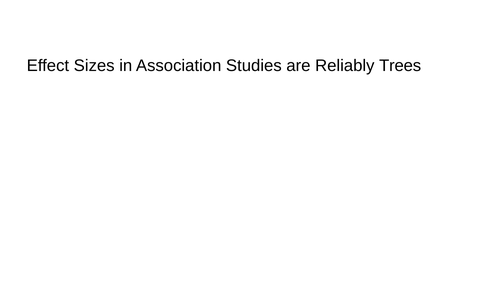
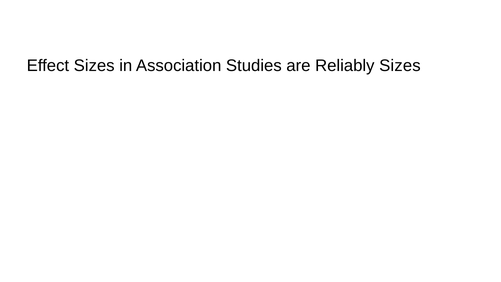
Reliably Trees: Trees -> Sizes (400, 66)
